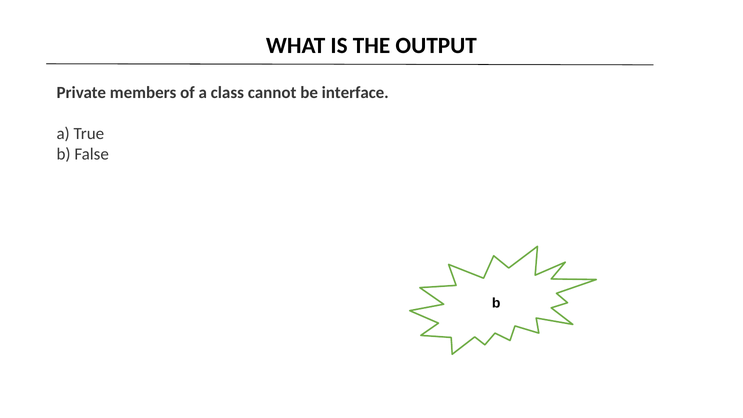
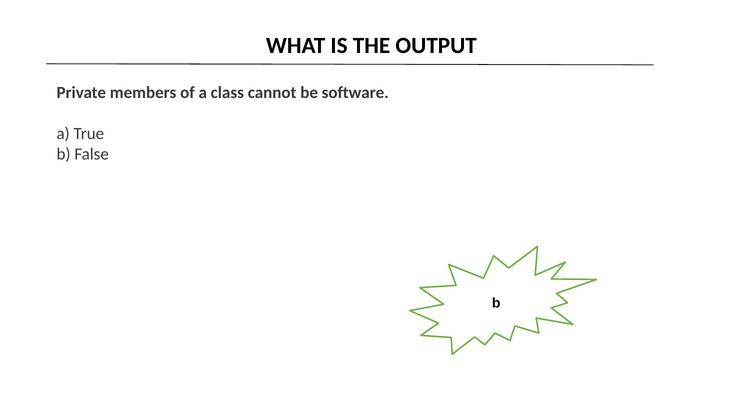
interface: interface -> software (355, 93)
